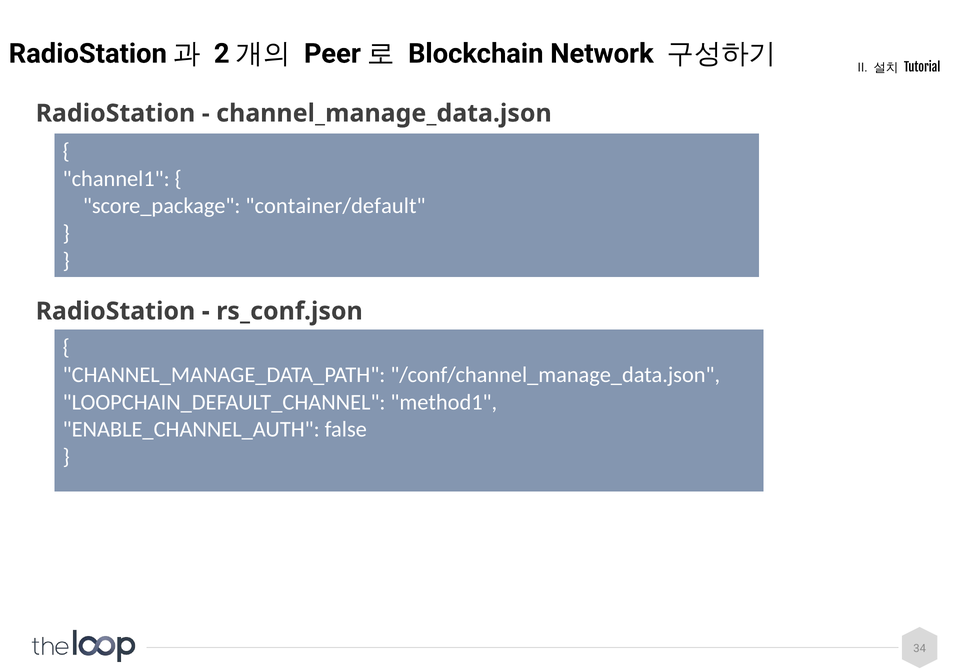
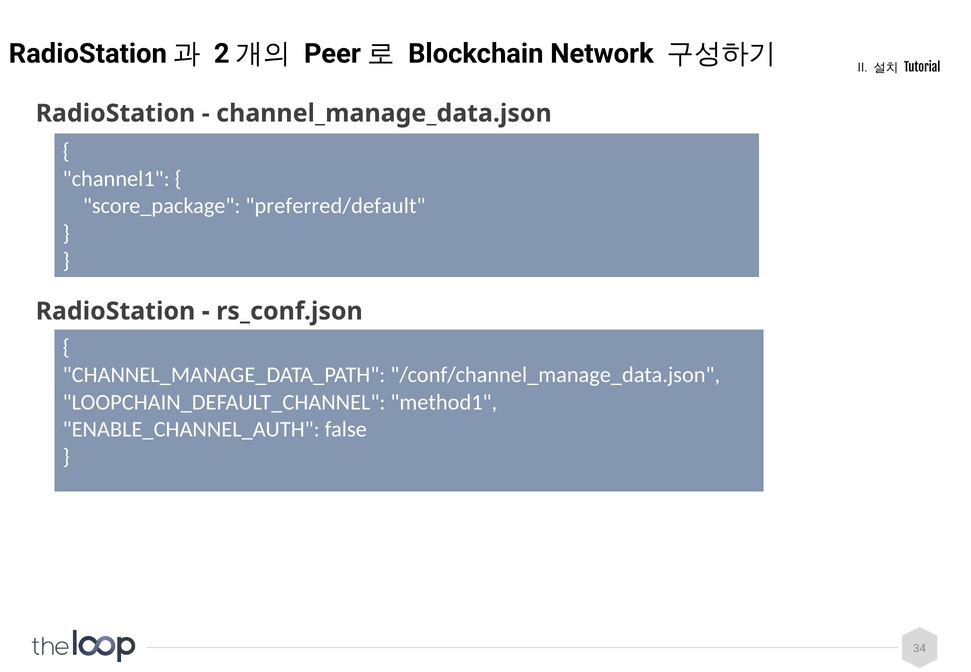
container/default: container/default -> preferred/default (336, 206)
